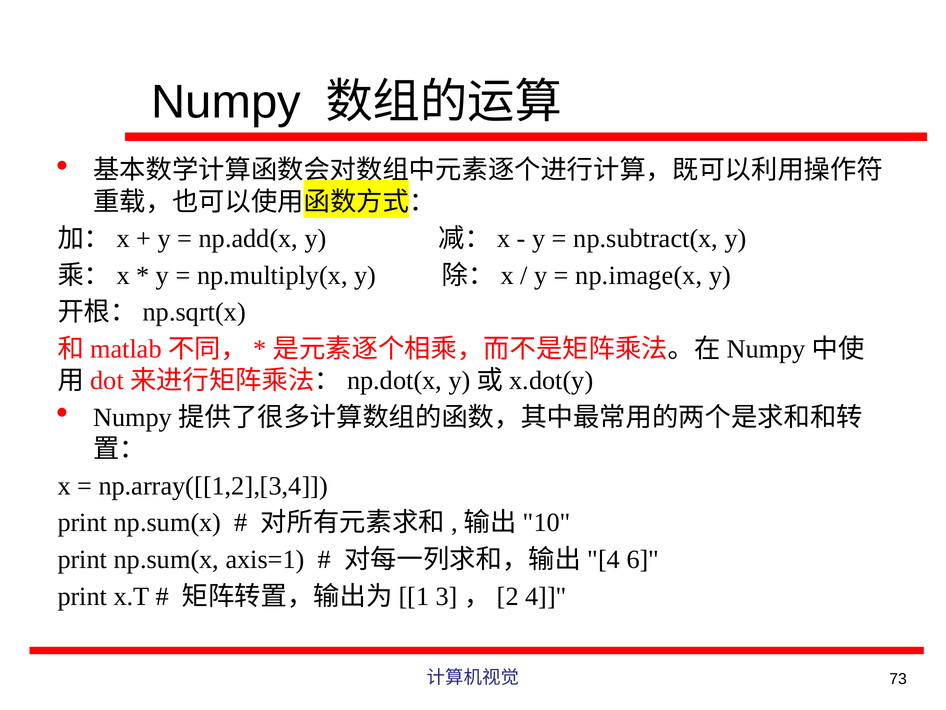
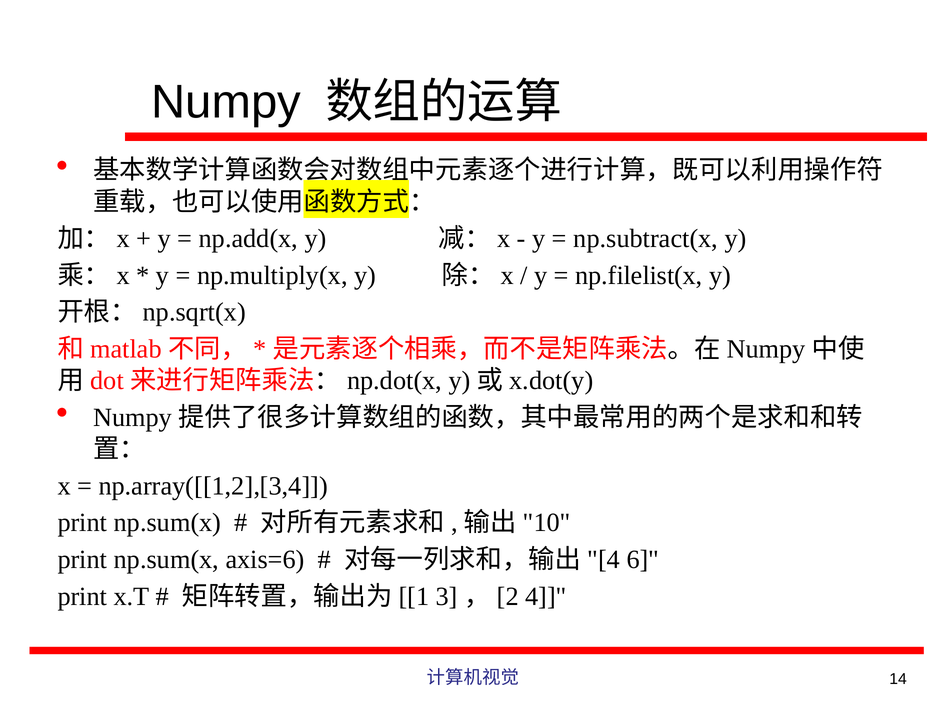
np.image(x: np.image(x -> np.filelist(x (639, 275)
axis=1: axis=1 -> axis=6 (265, 559)
73: 73 -> 14 (898, 679)
